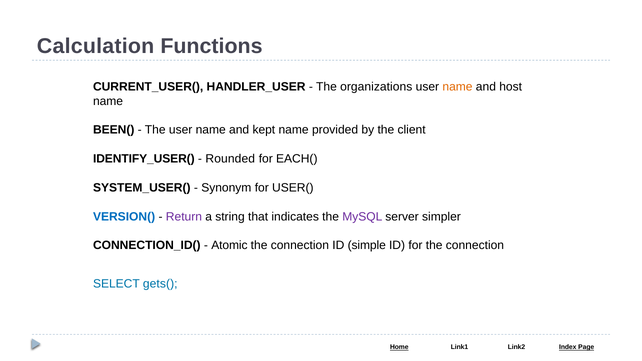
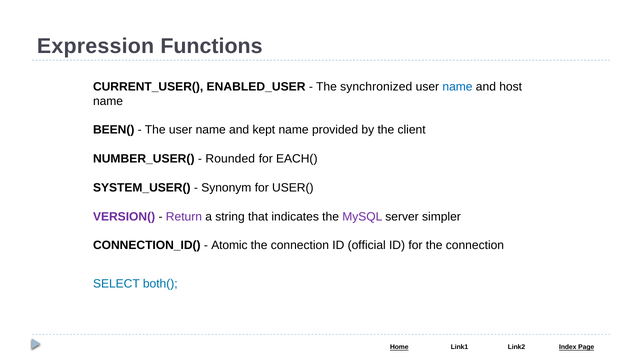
Calculation: Calculation -> Expression (96, 46)
HANDLER_USER: HANDLER_USER -> ENABLED_USER (256, 87)
organizations: organizations -> synchronized (376, 87)
name colour: orange -> blue (457, 87)
IDENTIFY_USER(: IDENTIFY_USER( -> NUMBER_USER( (144, 159)
VERSION( colour: blue -> purple (124, 217)
simple: simple -> official (367, 246)
gets(: gets( -> both( (160, 284)
